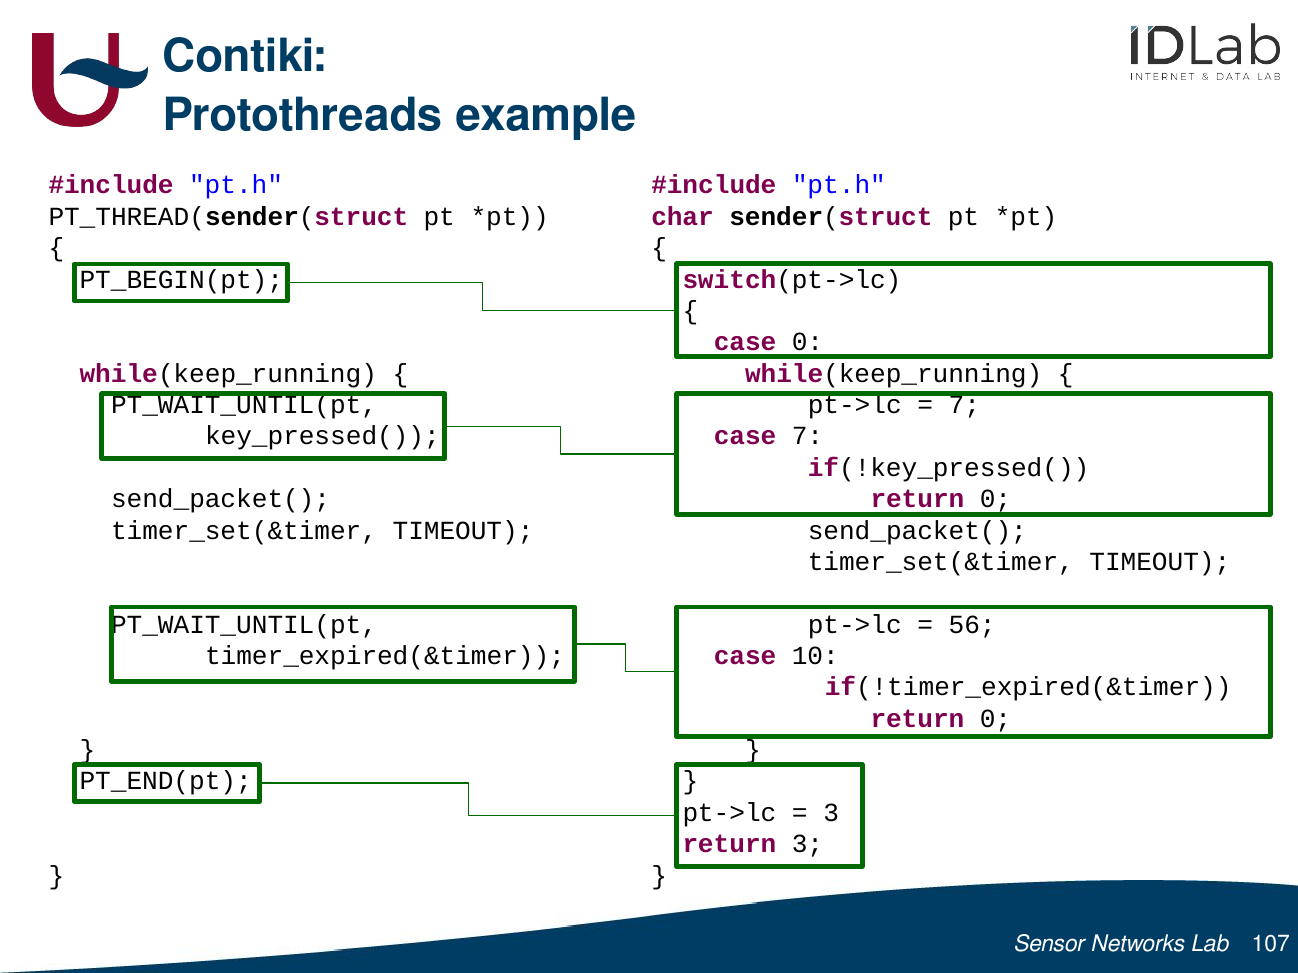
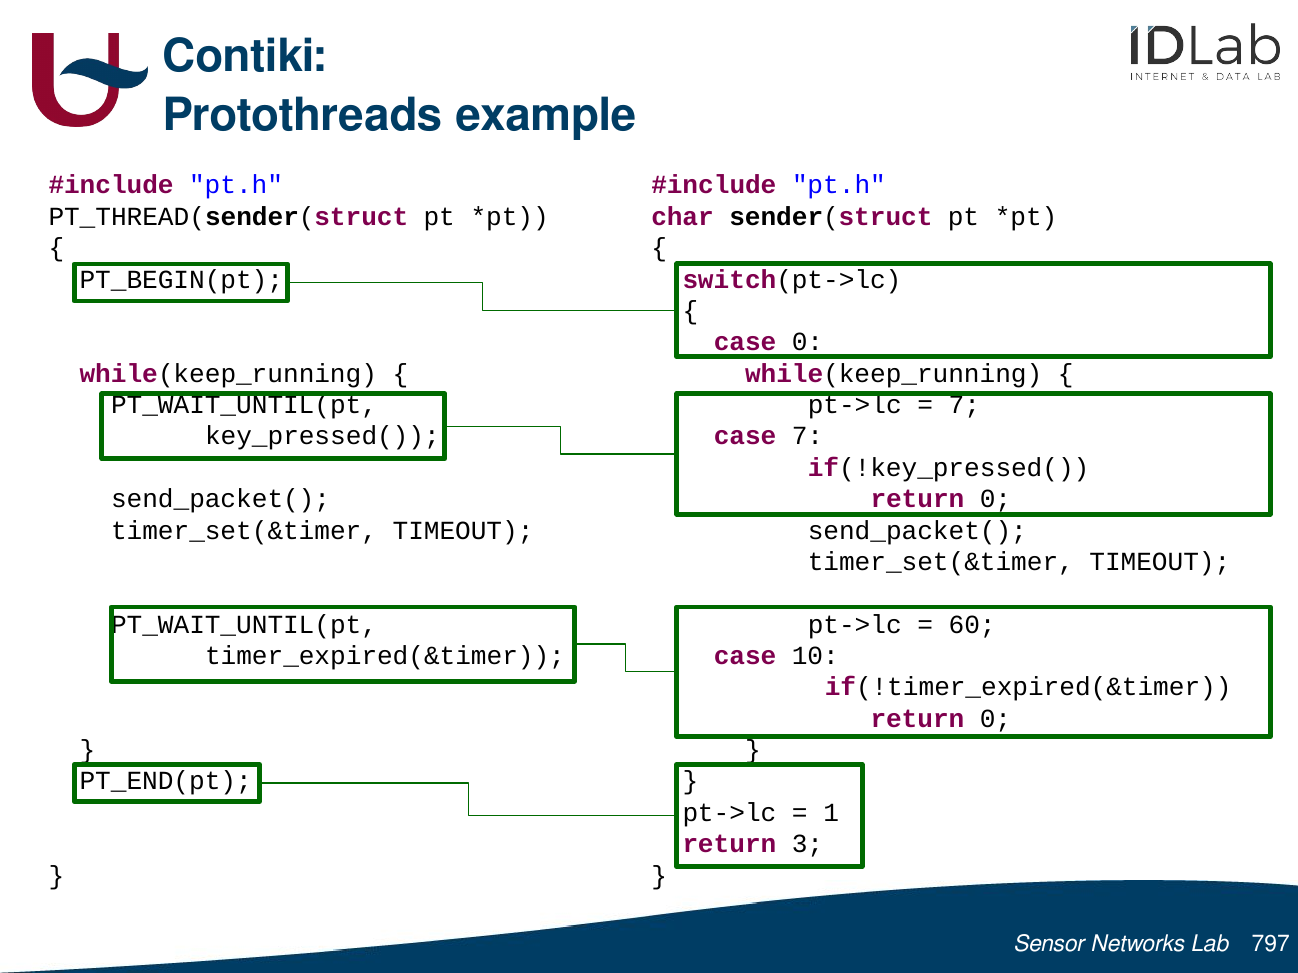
56: 56 -> 60 (972, 625)
3: 3 -> 1 (831, 813)
107: 107 -> 797 (1271, 945)
